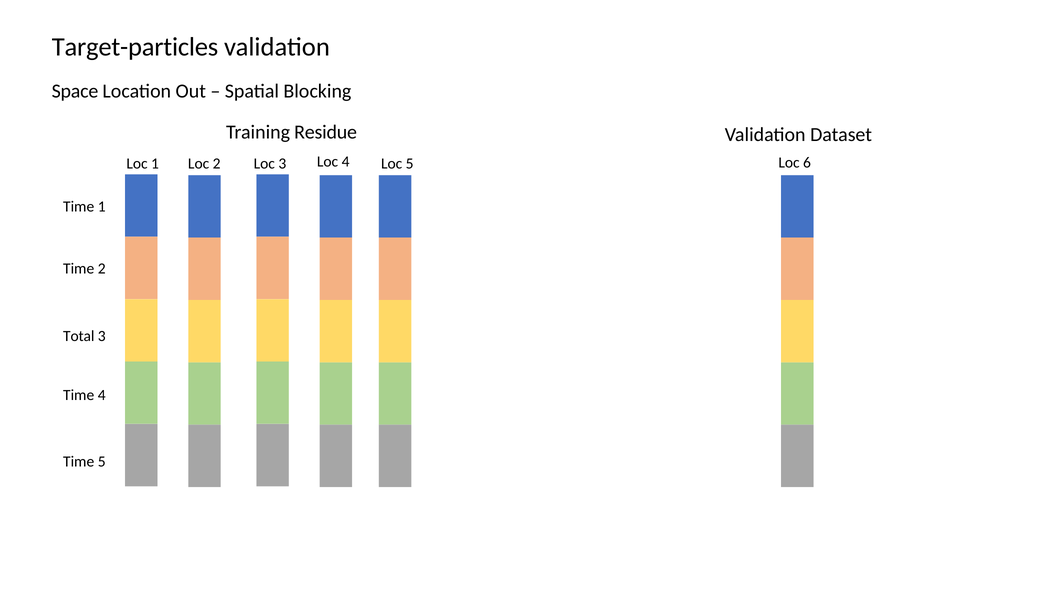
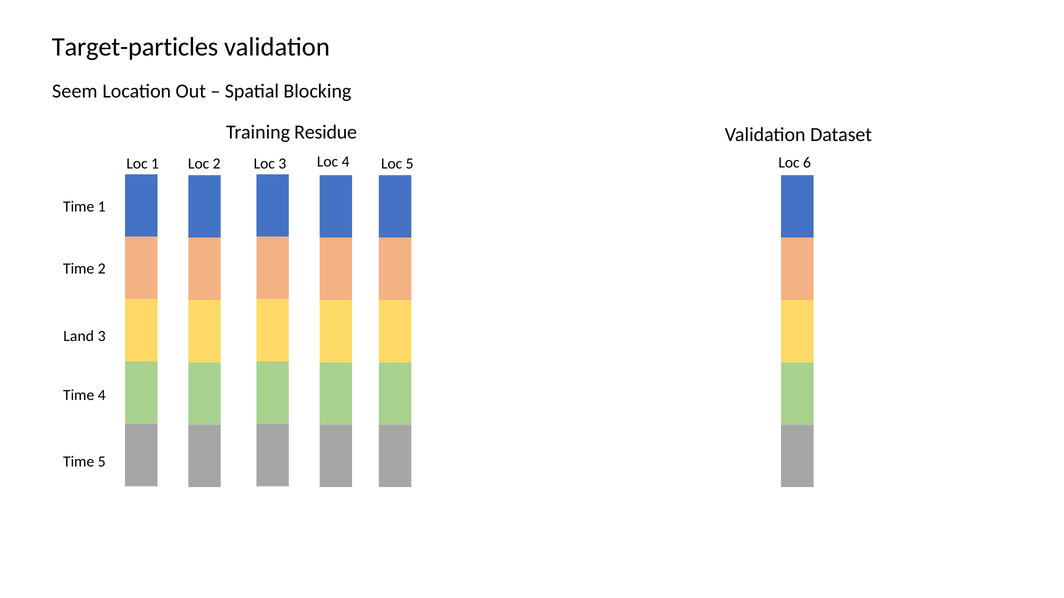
Space: Space -> Seem (75, 91)
Total: Total -> Land (79, 336)
